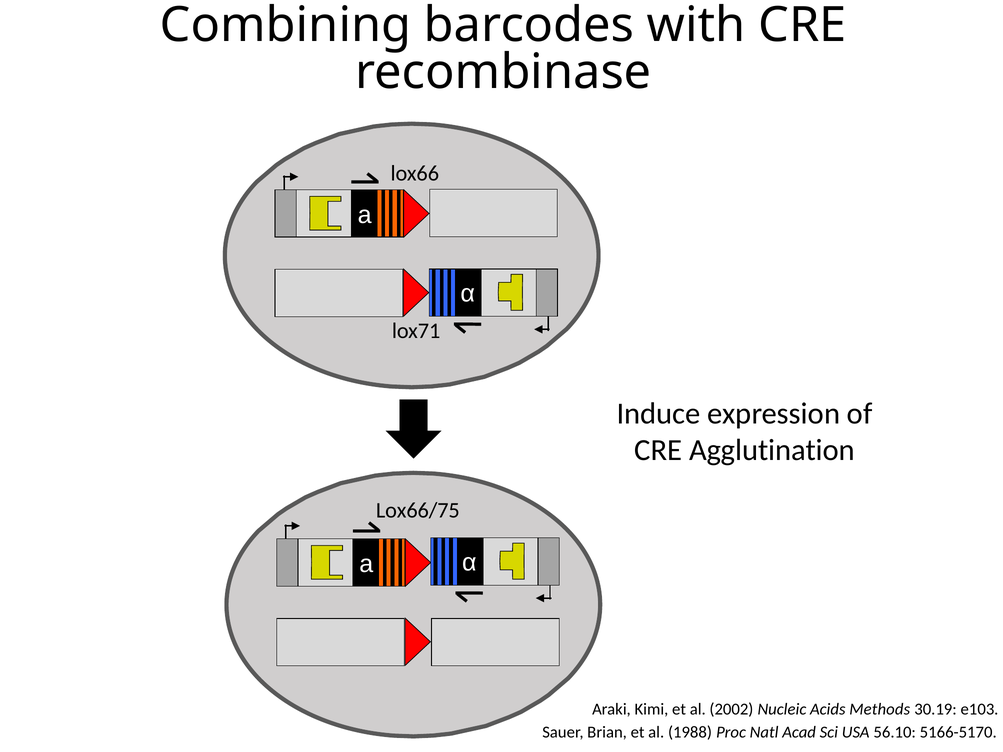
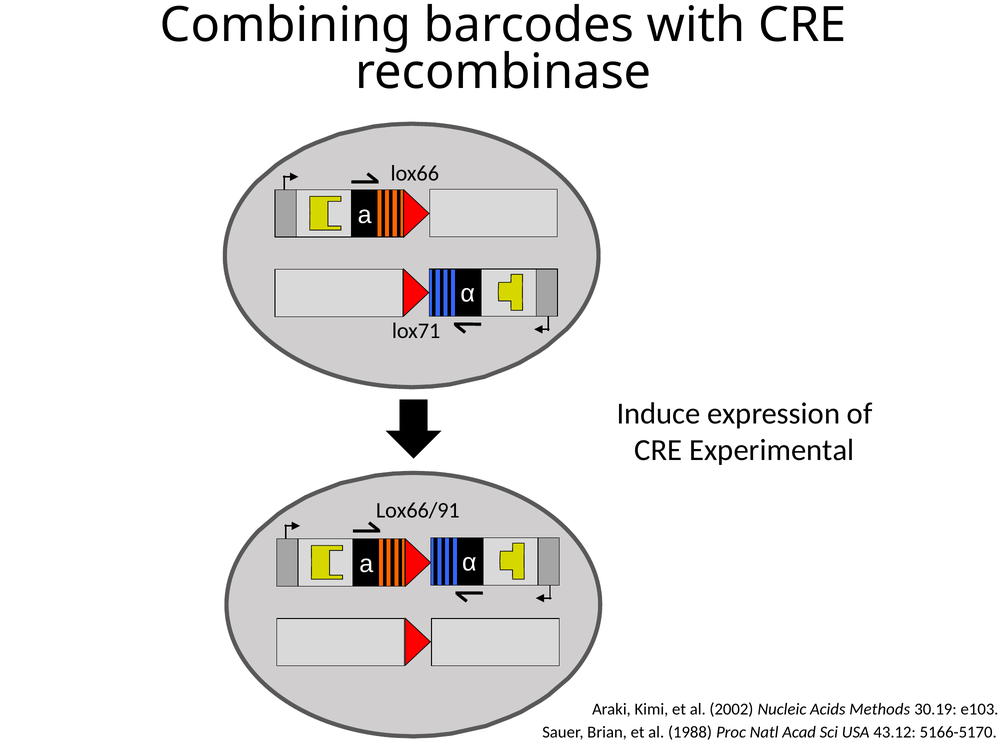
Agglutination: Agglutination -> Experimental (772, 450)
Lox66/75: Lox66/75 -> Lox66/91 (418, 510)
56.10: 56.10 -> 43.12 (895, 733)
